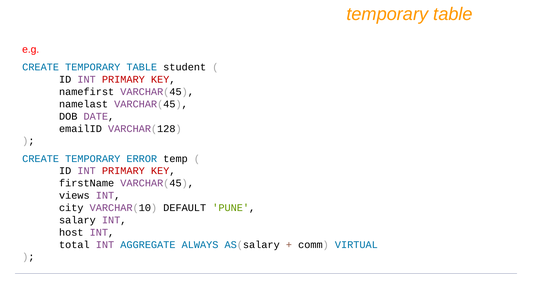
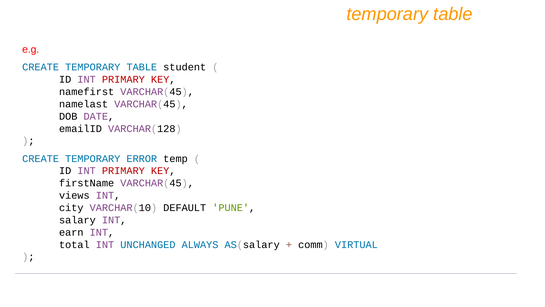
host: host -> earn (71, 232)
AGGREGATE: AGGREGATE -> UNCHANGED (148, 244)
